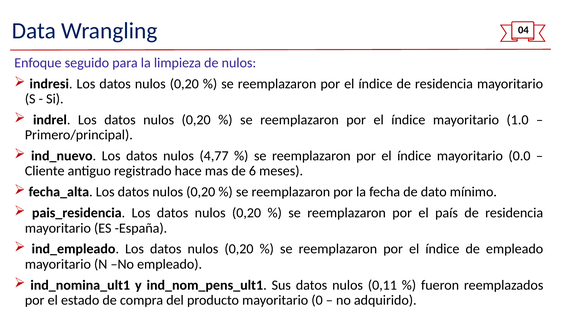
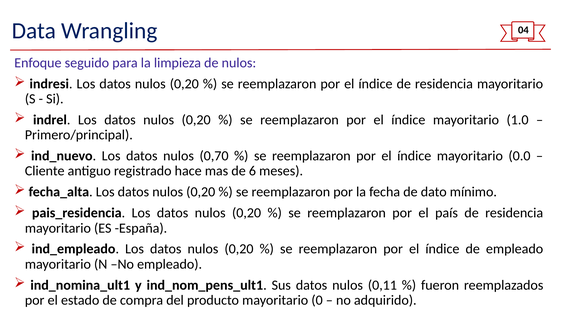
4,77: 4,77 -> 0,70 (214, 156)
